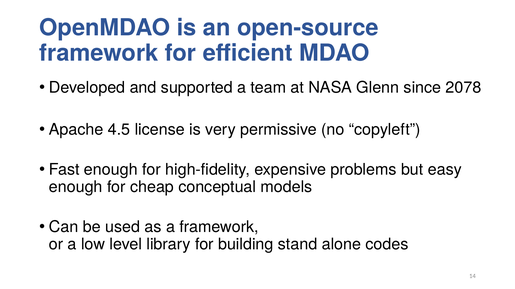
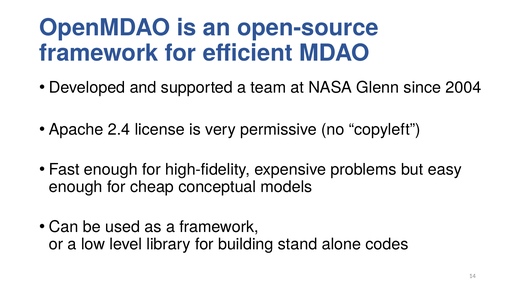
2078: 2078 -> 2004 (464, 88)
4.5: 4.5 -> 2.4 (119, 130)
